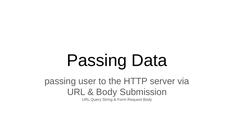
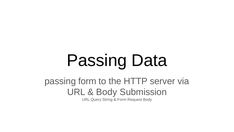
passing user: user -> form (87, 81)
